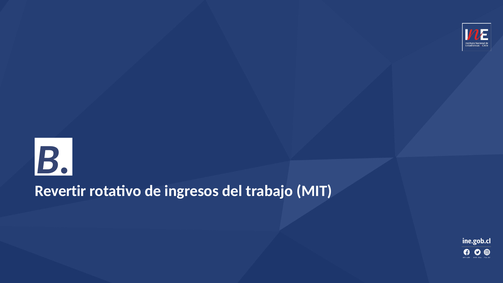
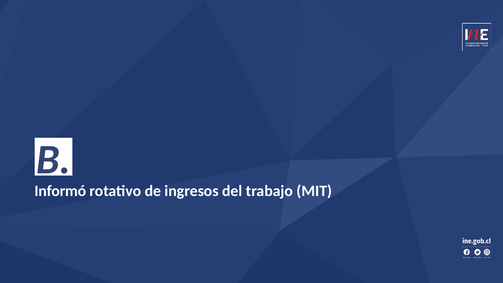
Revertir: Revertir -> Informó (60, 191)
